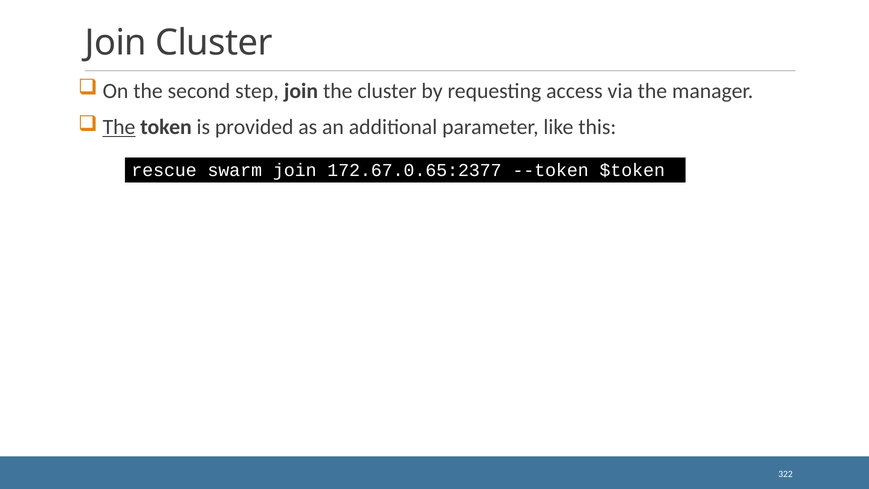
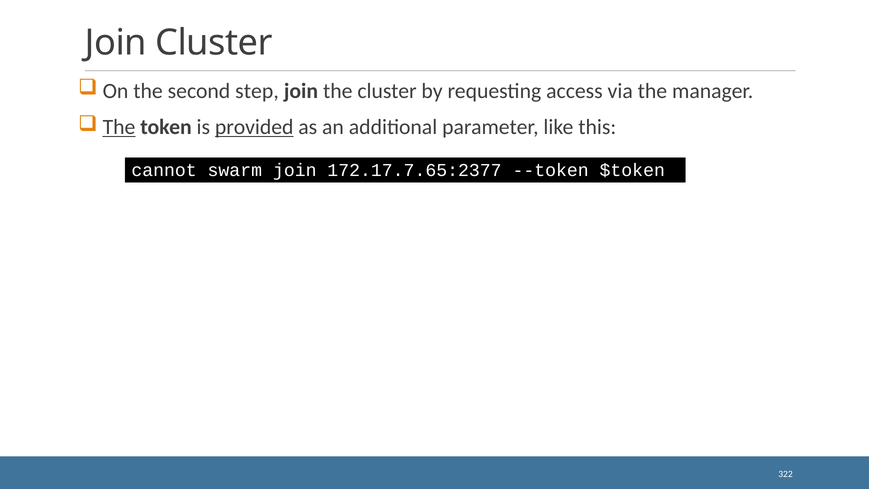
provided underline: none -> present (254, 127)
rescue: rescue -> cannot (164, 170)
172.67.0.65:2377: 172.67.0.65:2377 -> 172.17.7.65:2377 (414, 170)
